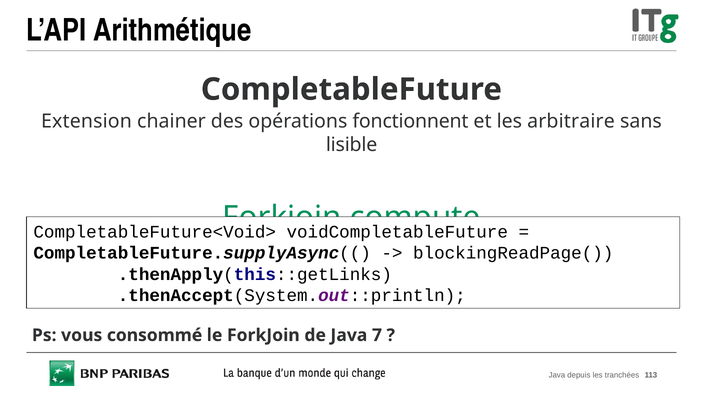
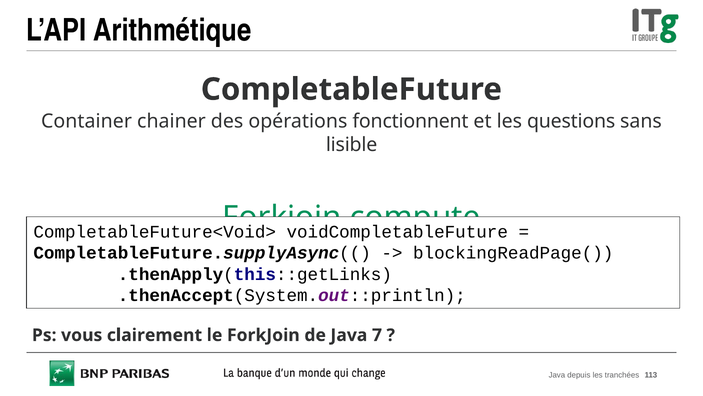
Extension: Extension -> Container (87, 121)
arbitraire: arbitraire -> questions (571, 121)
consommé: consommé -> clairement (154, 335)
